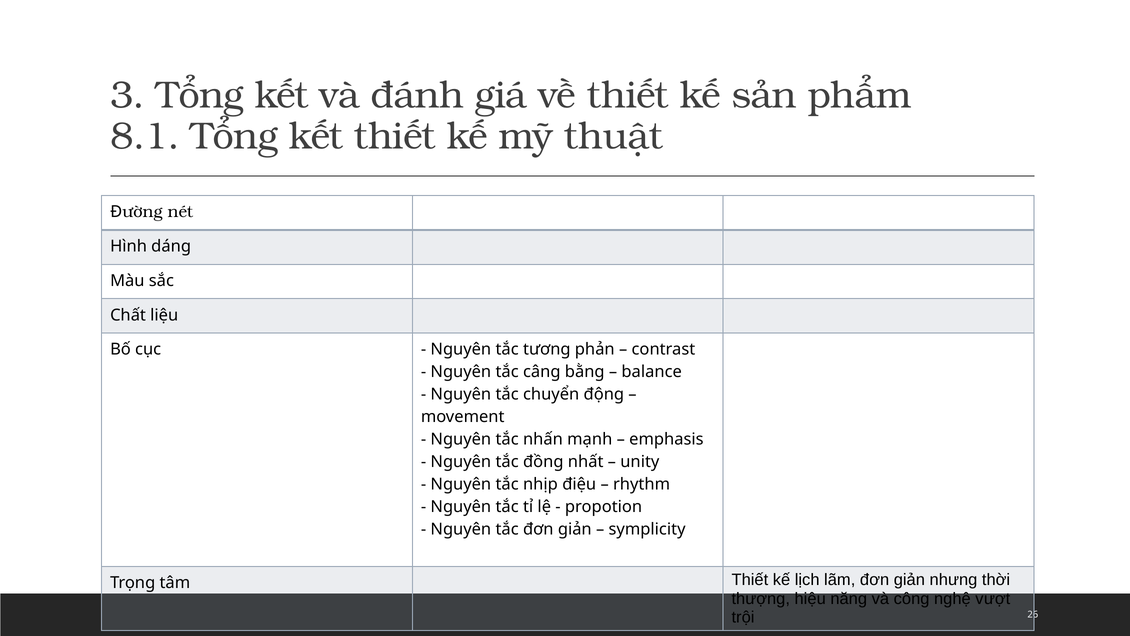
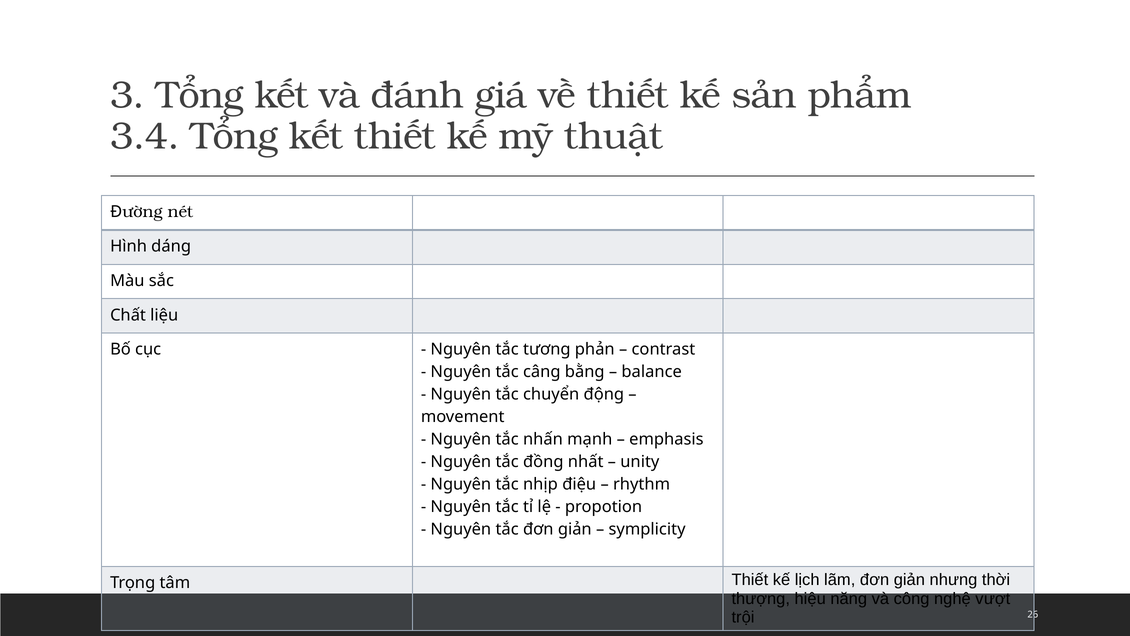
8.1: 8.1 -> 3.4 (145, 136)
